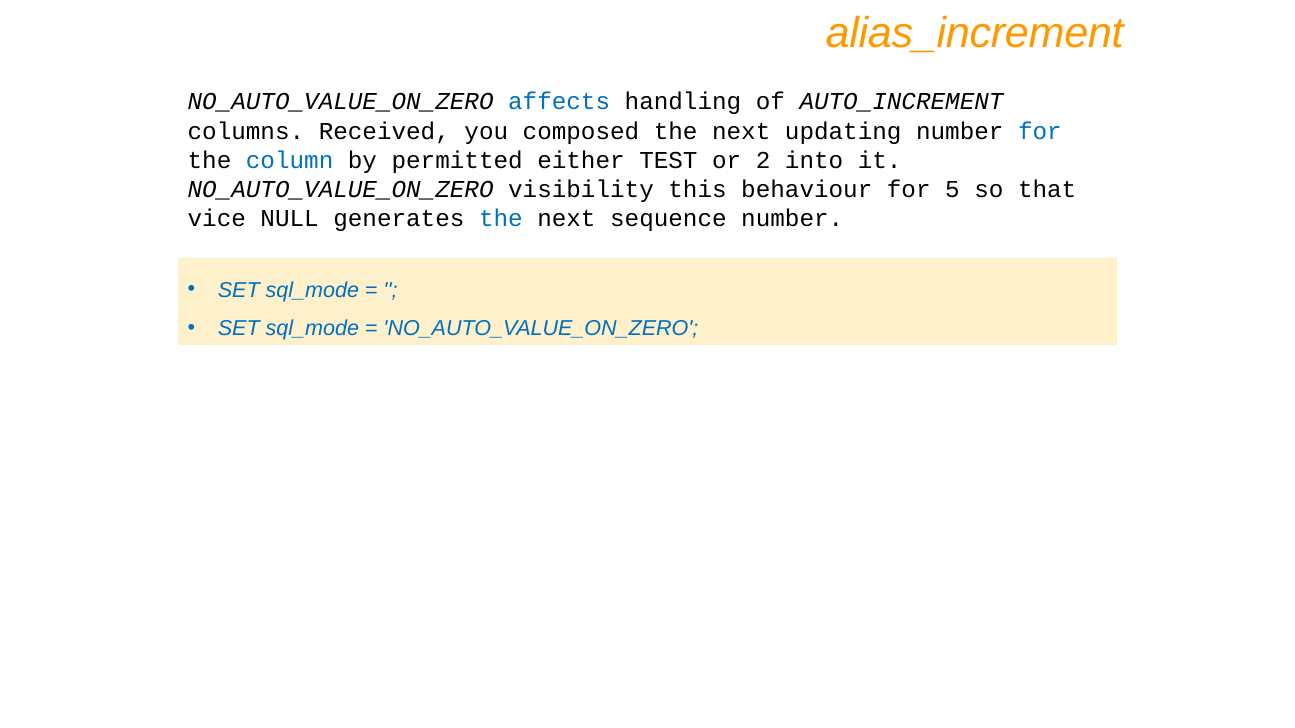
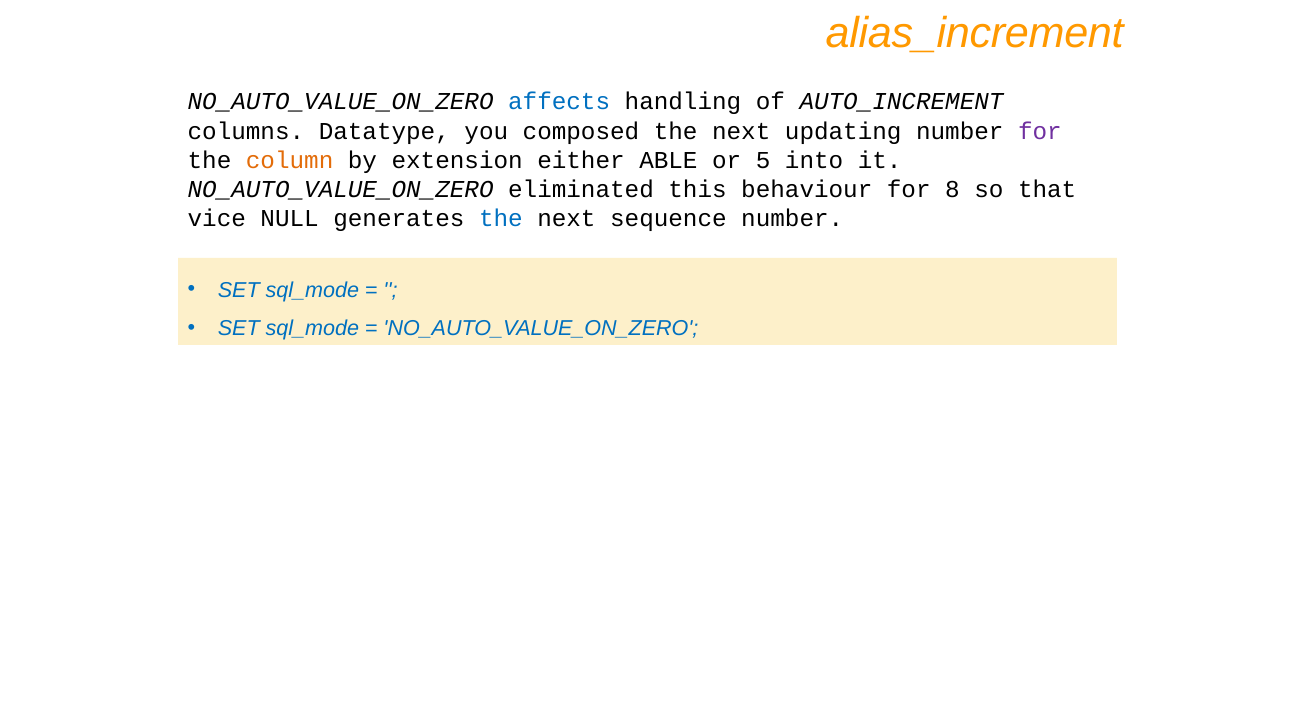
Received: Received -> Datatype (384, 131)
for colour: blue -> purple (1040, 131)
column colour: blue -> orange (290, 160)
permitted: permitted -> extension (457, 160)
TEST: TEST -> ABLE (668, 160)
2: 2 -> 5 (763, 160)
visibility: visibility -> eliminated (581, 189)
5: 5 -> 8 (952, 189)
